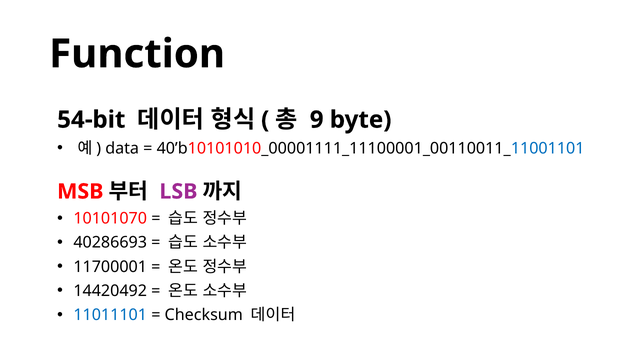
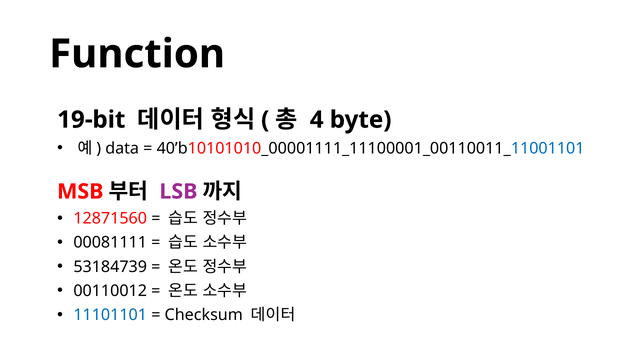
54-bit: 54-bit -> 19-bit (91, 120)
9: 9 -> 4 (317, 120)
10101070: 10101070 -> 12871560 (110, 219)
40286693: 40286693 -> 00081111 (110, 243)
11700001: 11700001 -> 53184739 (110, 267)
14420492: 14420492 -> 00110012 (110, 291)
11011101: 11011101 -> 11101101 (110, 315)
